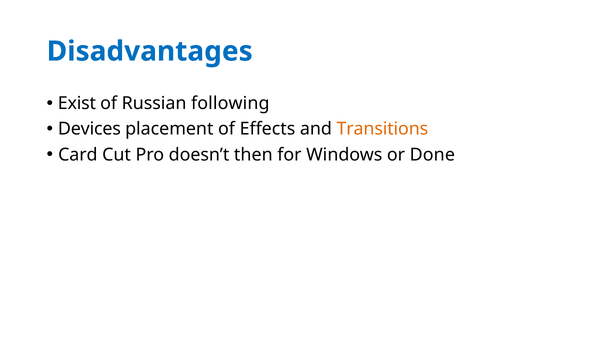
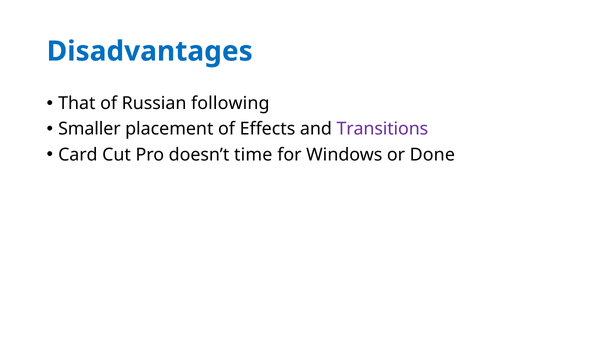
Exist: Exist -> That (77, 103)
Devices: Devices -> Smaller (89, 129)
Transitions colour: orange -> purple (382, 129)
then: then -> time (253, 155)
